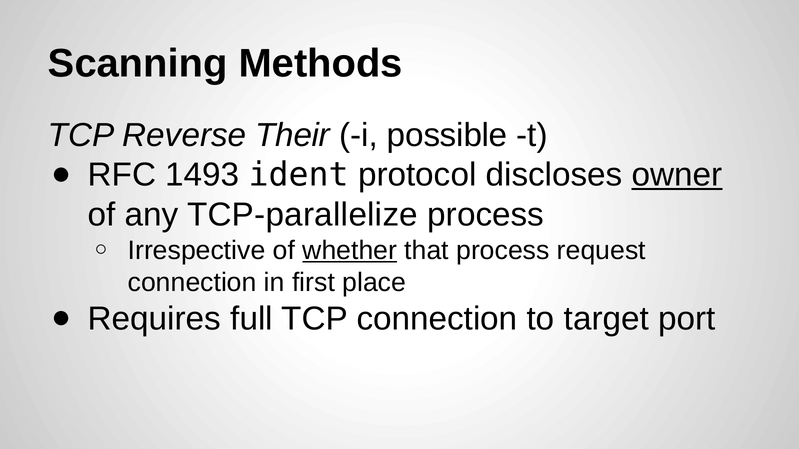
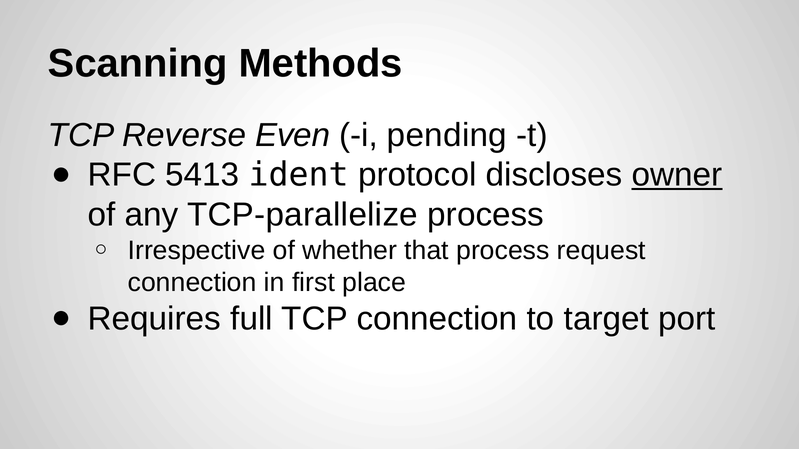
Their: Their -> Even (293, 135)
possible: possible -> pending (447, 135)
1493: 1493 -> 5413 (202, 175)
whether underline: present -> none (350, 251)
